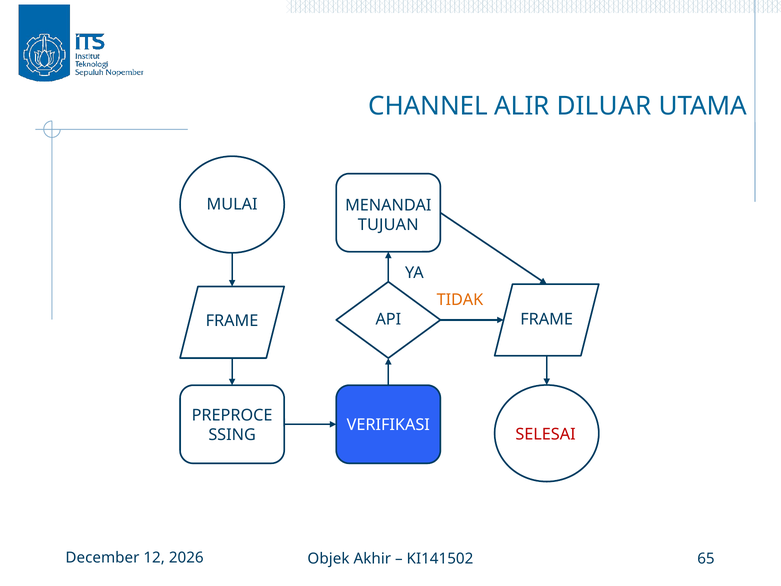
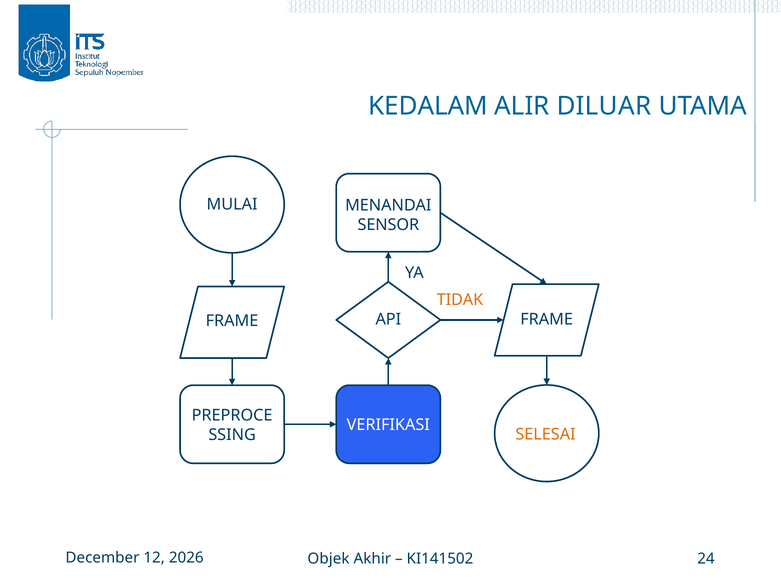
CHANNEL: CHANNEL -> KEDALAM (428, 106)
TUJUAN: TUJUAN -> SENSOR (388, 225)
SELESAI colour: red -> orange (546, 434)
65: 65 -> 24 (706, 558)
